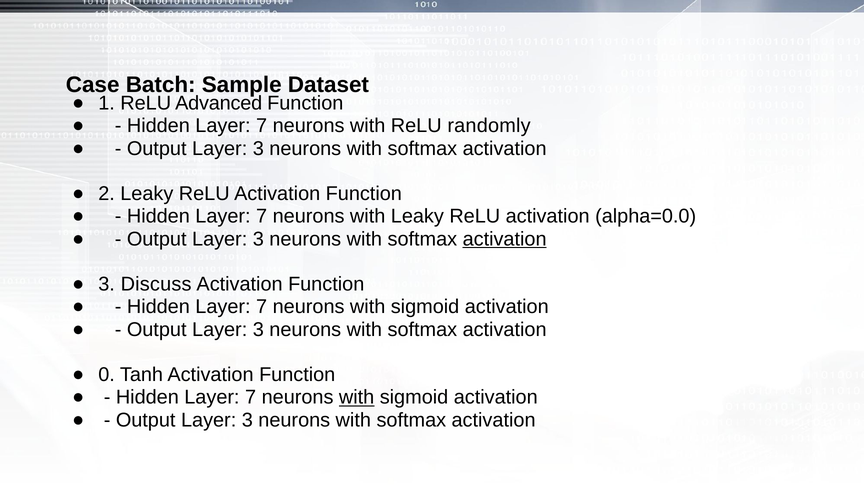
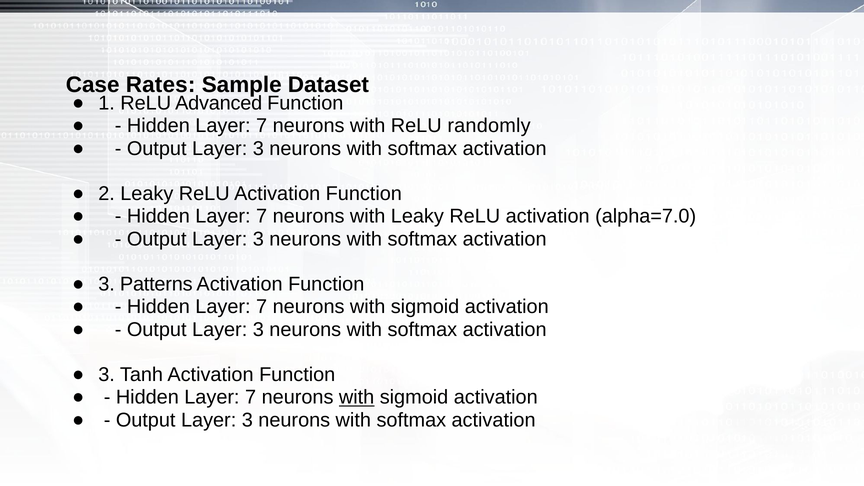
Batch: Batch -> Rates (161, 85)
alpha=0.0: alpha=0.0 -> alpha=7.0 (646, 216)
activation underline: present -> none (505, 239)
Discuss: Discuss -> Patterns (156, 284)
0: 0 -> 3 (107, 375)
